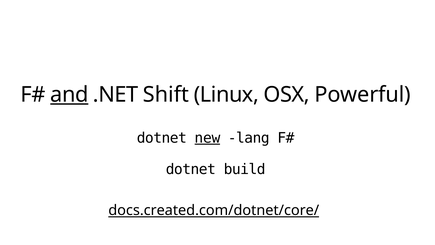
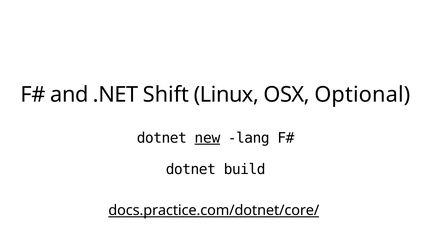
and underline: present -> none (69, 95)
Powerful: Powerful -> Optional (362, 95)
docs.created.com/dotnet/core/: docs.created.com/dotnet/core/ -> docs.practice.com/dotnet/core/ (214, 210)
